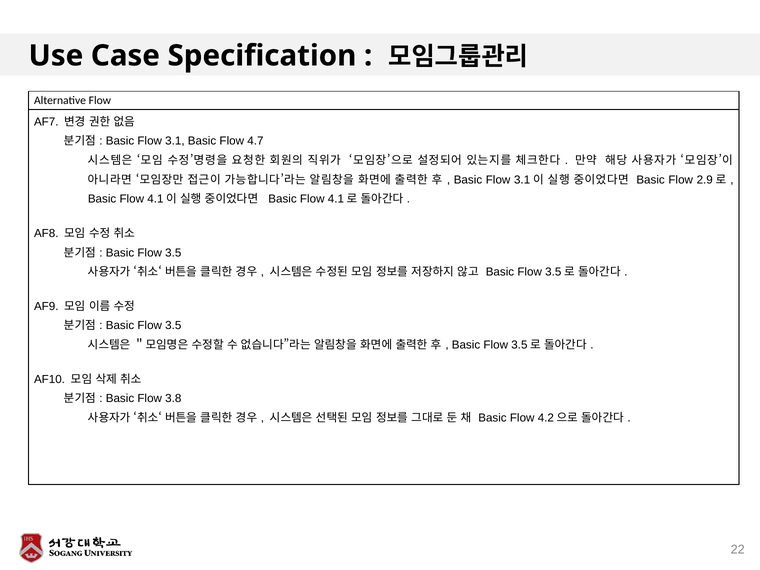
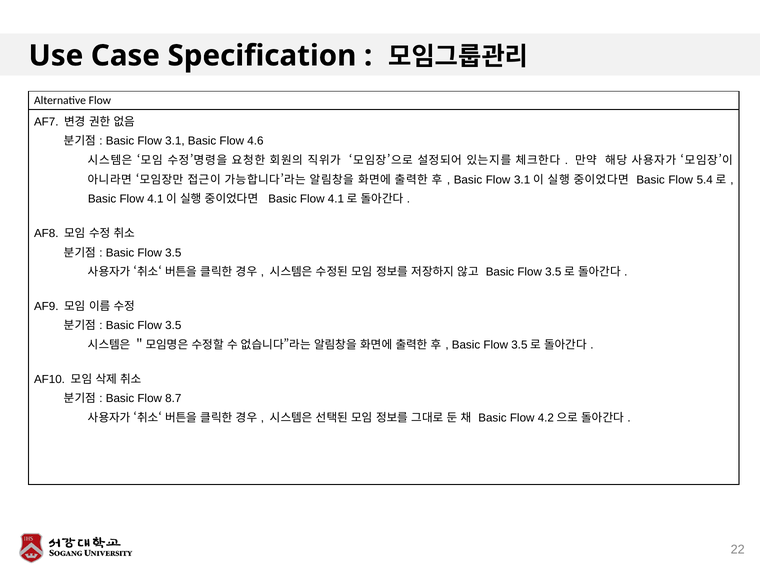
4.7: 4.7 -> 4.6 (255, 141)
2.9: 2.9 -> 5.4 (705, 180)
3.8: 3.8 -> 8.7 (173, 399)
